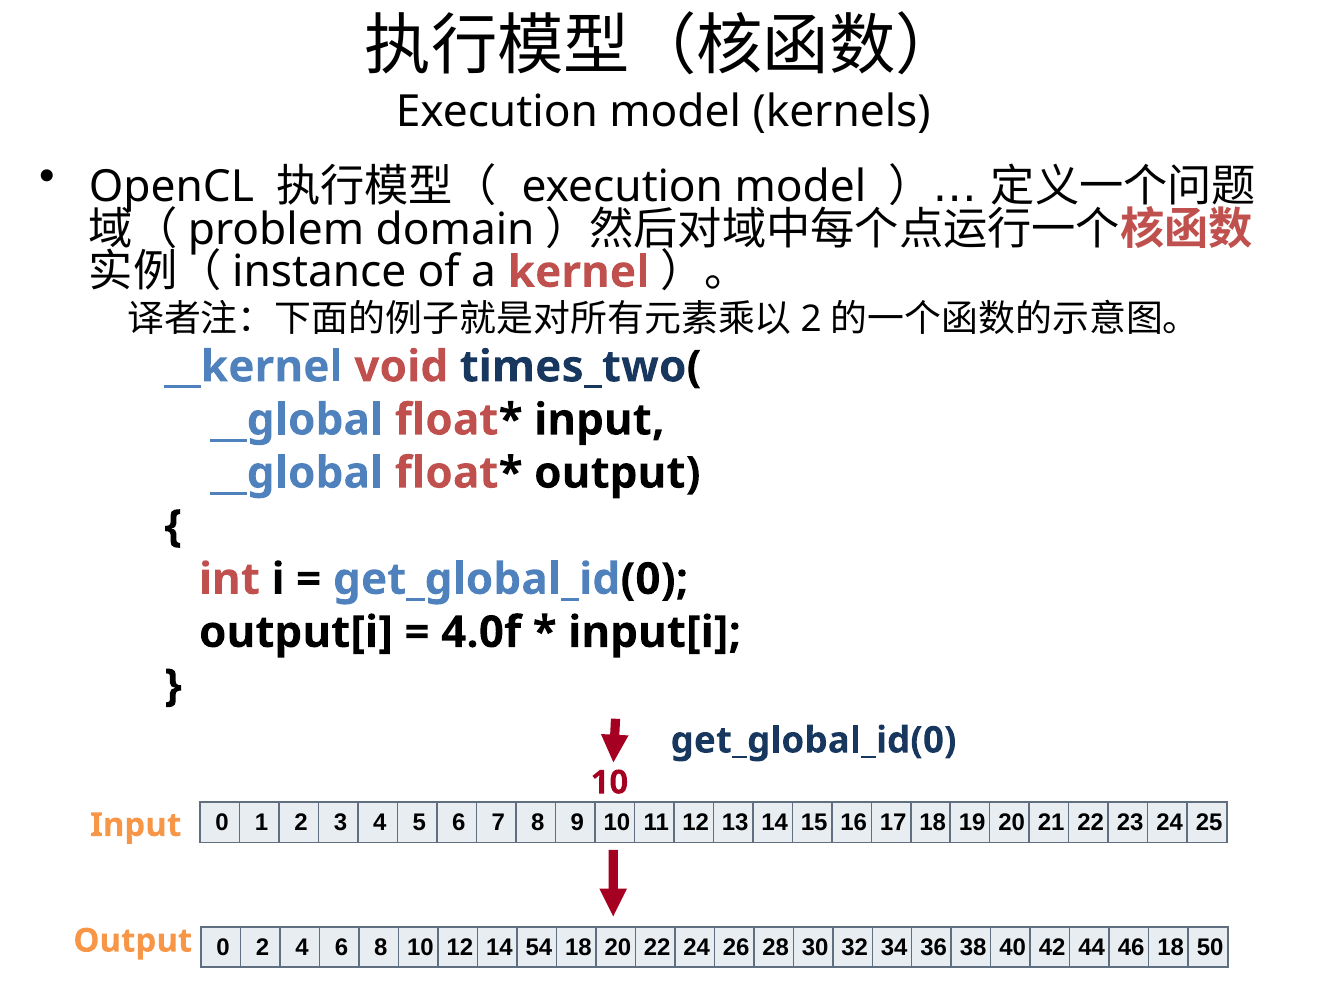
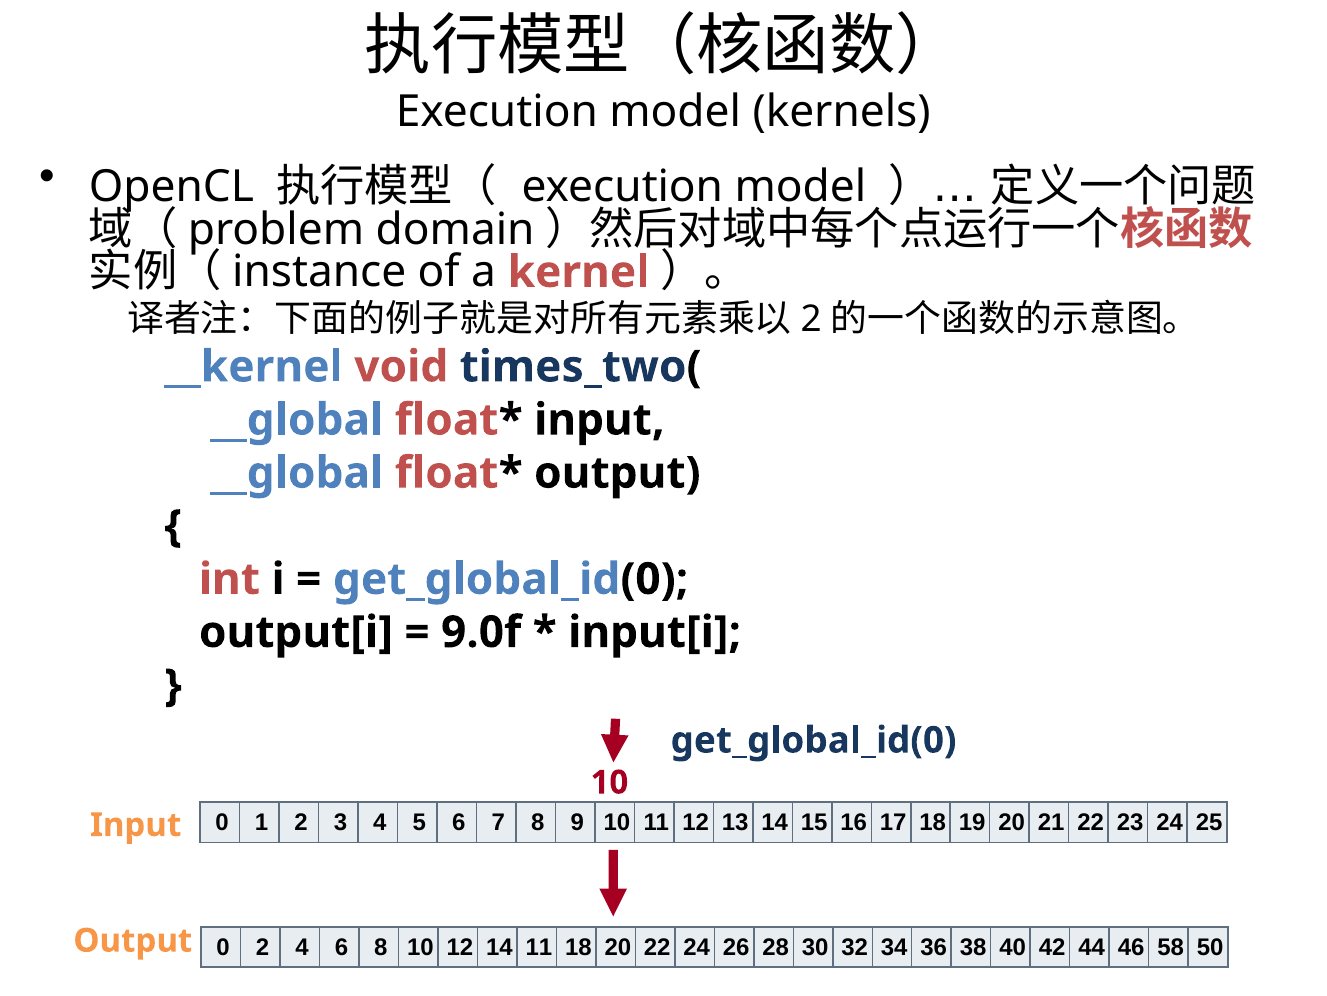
4.0f: 4.0f -> 9.0f (481, 632)
14 54: 54 -> 11 (539, 946)
46 18: 18 -> 58 (1171, 946)
